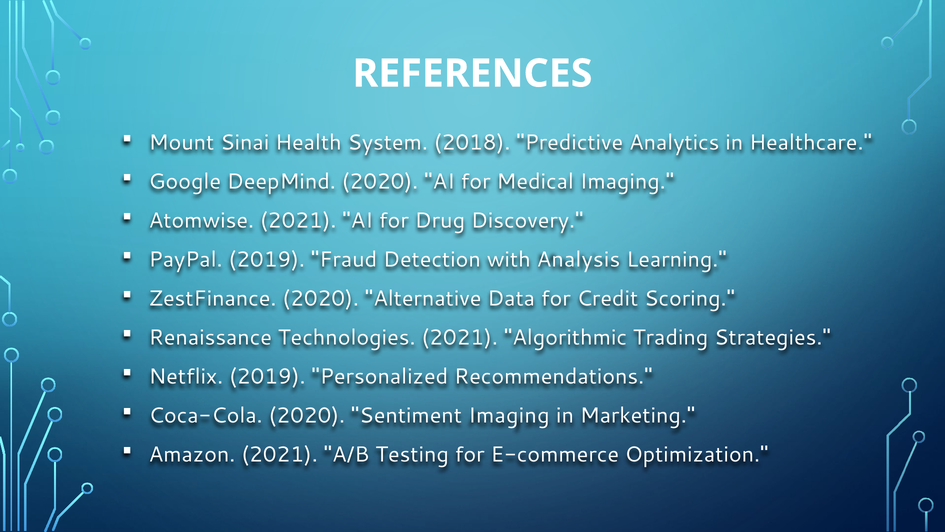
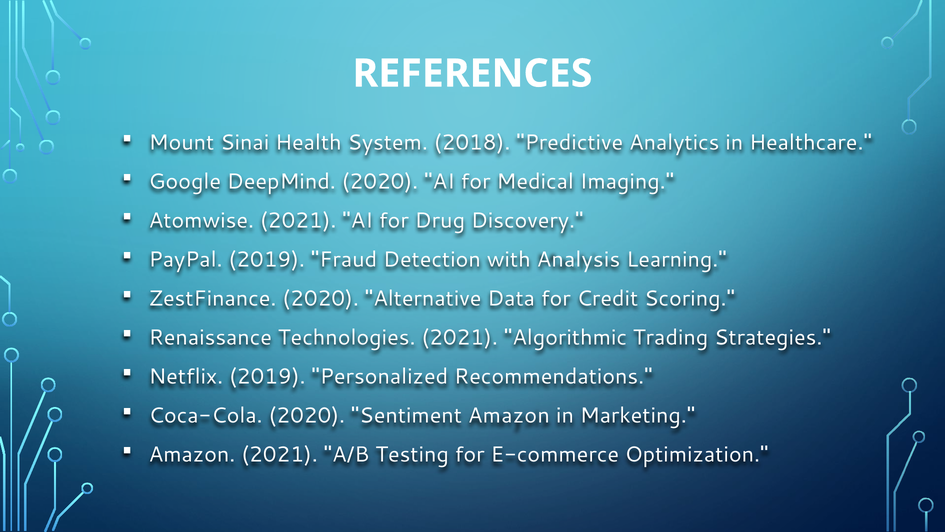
Sentiment Imaging: Imaging -> Amazon (509, 415)
